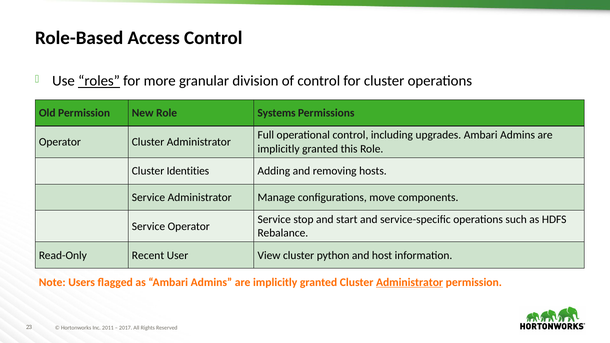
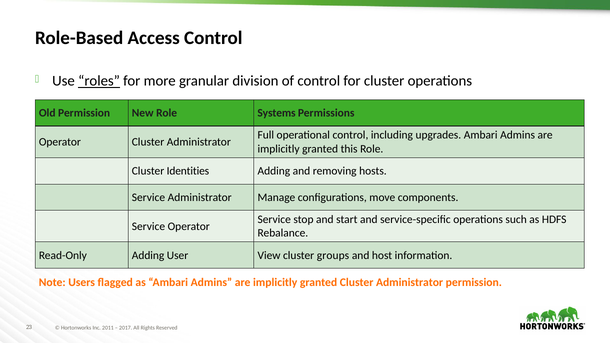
Read-Only Recent: Recent -> Adding (148, 255)
python: python -> groups (333, 255)
Administrator underline: present -> none (410, 282)
